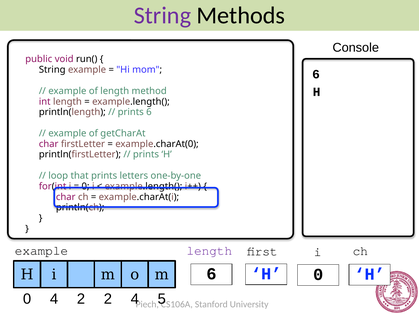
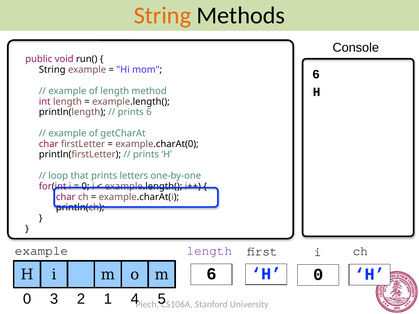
String colour: purple -> orange (162, 16)
0 4: 4 -> 3 (54, 299)
2 2: 2 -> 1 (108, 299)
